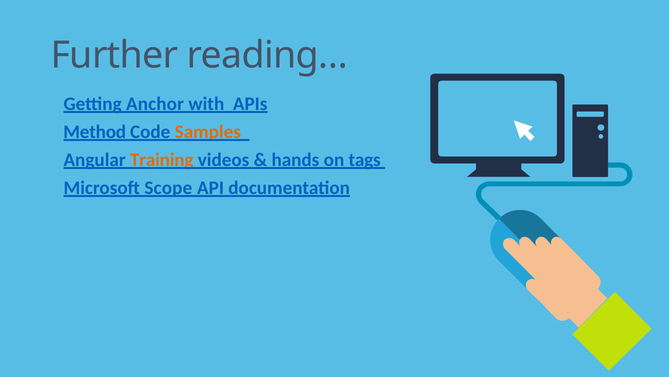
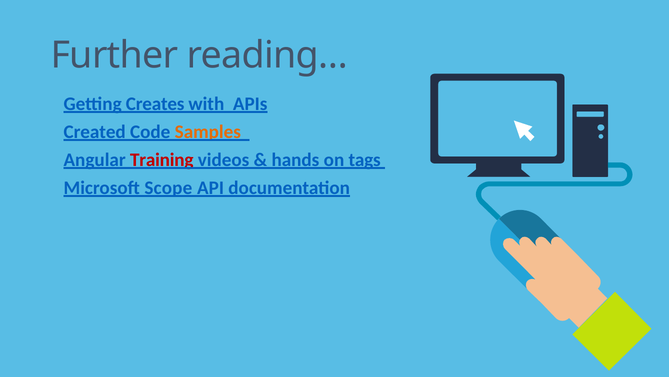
Anchor: Anchor -> Creates (155, 104)
Method: Method -> Created (95, 132)
Training colour: orange -> red (162, 160)
